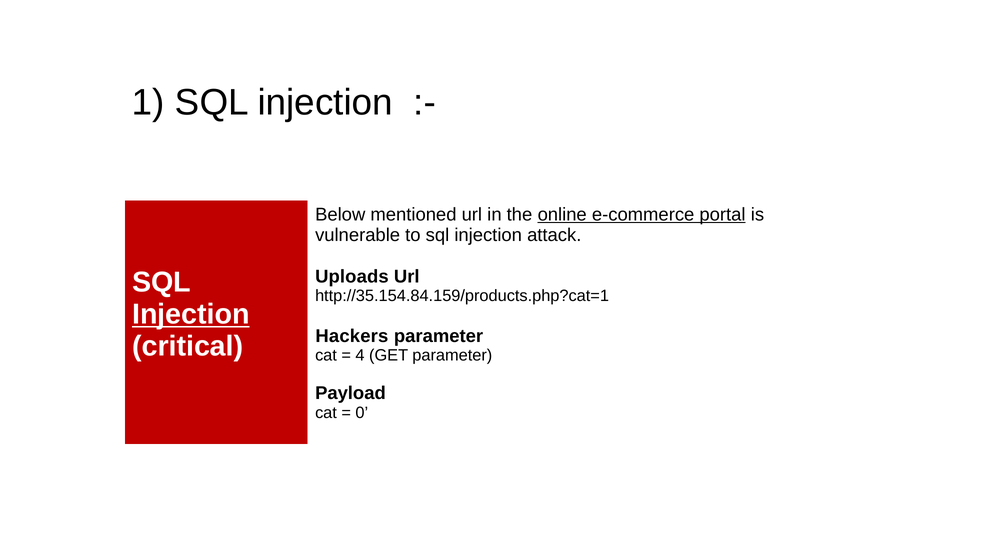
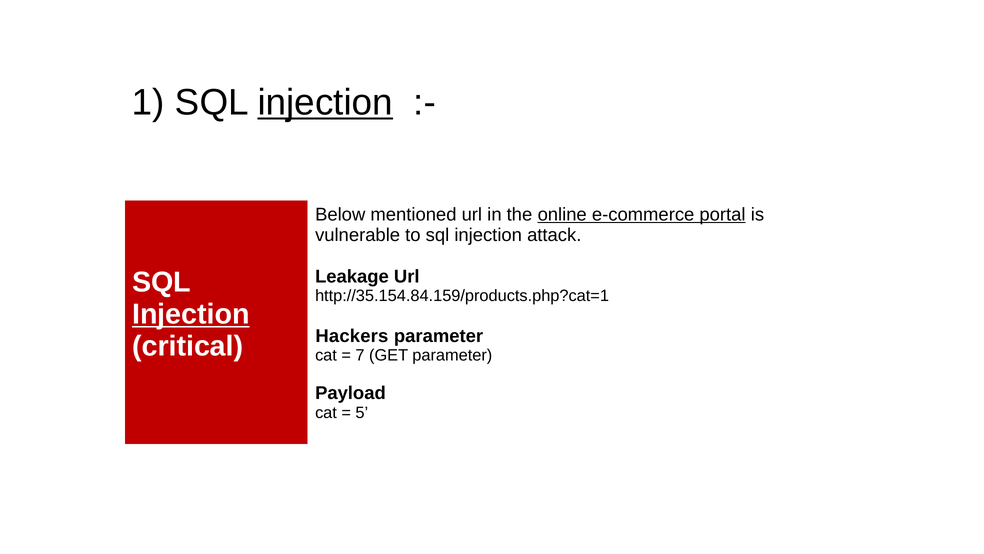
injection underline: none -> present (325, 102)
Uploads: Uploads -> Leakage (352, 276)
4: 4 -> 7 (360, 355)
0: 0 -> 5 (362, 412)
